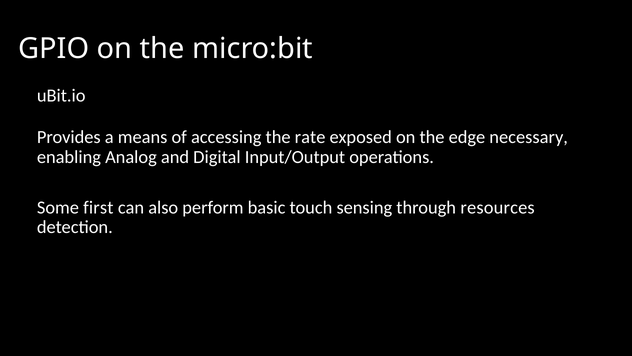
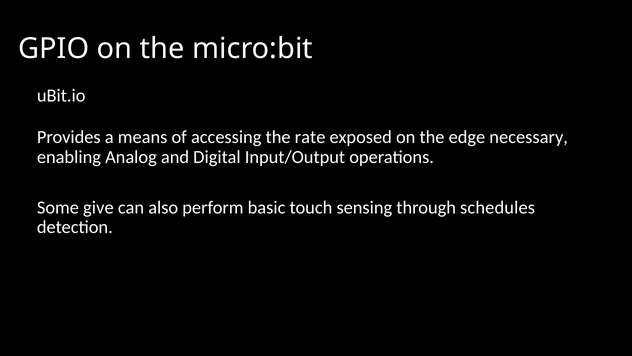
first: first -> give (98, 207)
resources: resources -> schedules (498, 207)
